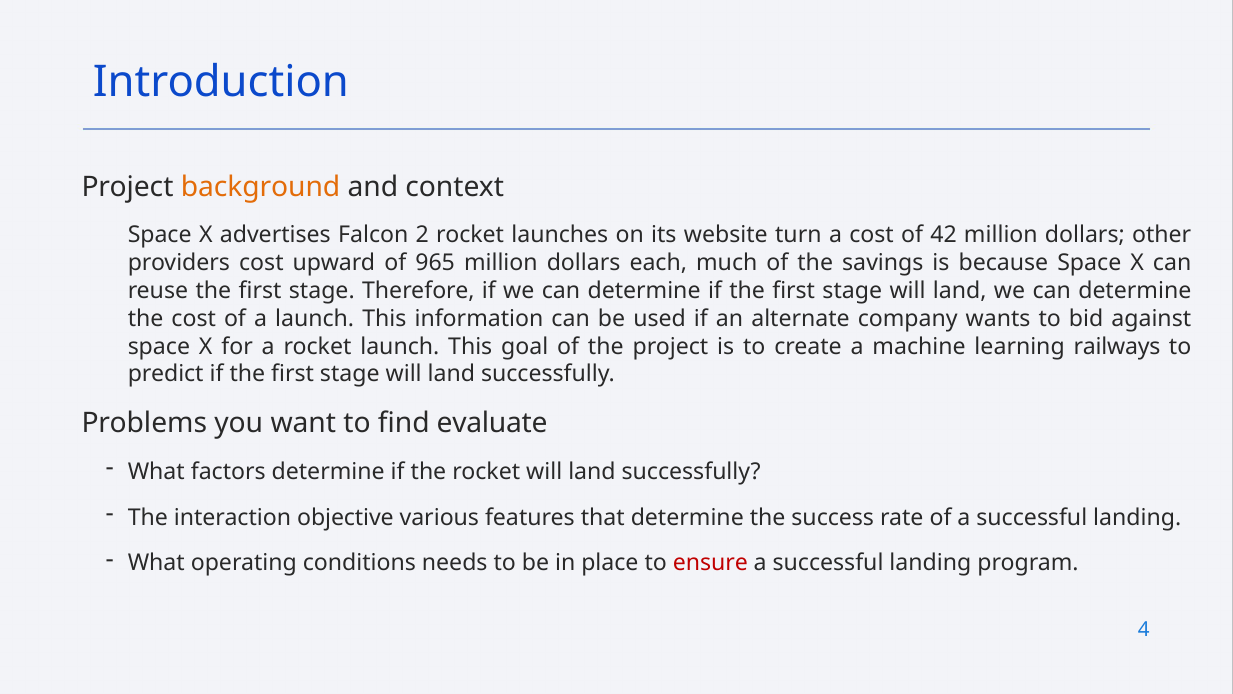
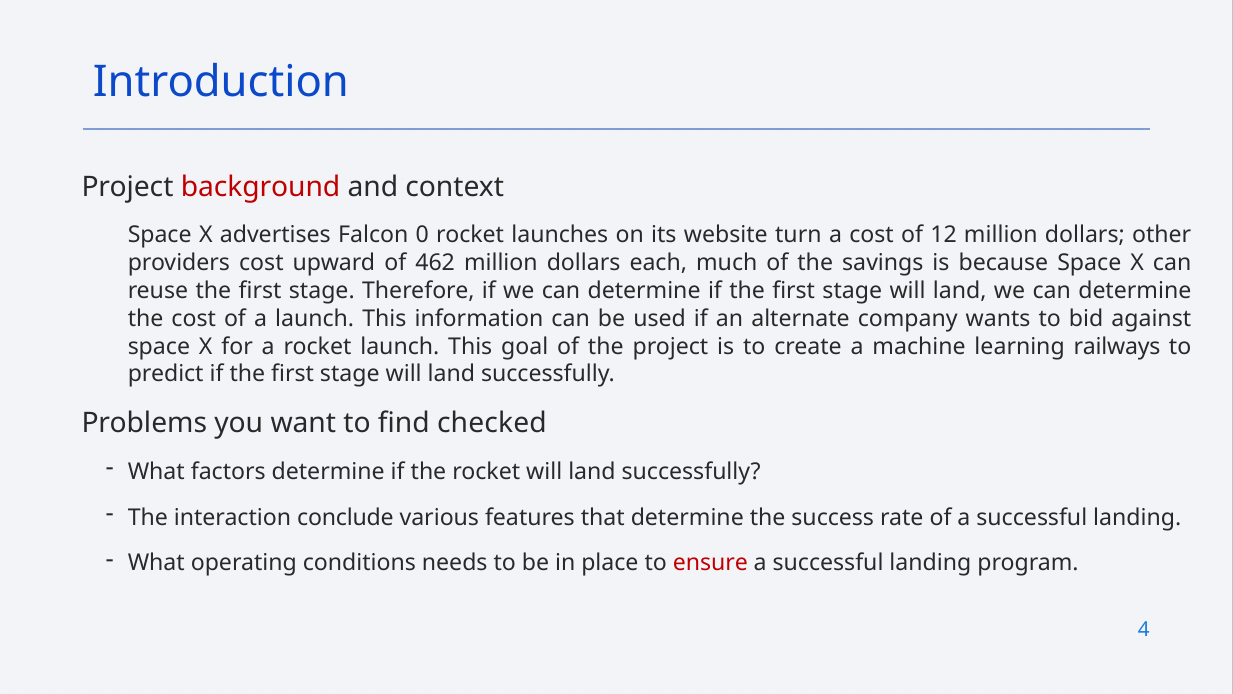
background colour: orange -> red (261, 187)
2: 2 -> 0 (422, 235)
42: 42 -> 12 (944, 235)
965: 965 -> 462 (435, 263)
evaluate: evaluate -> checked (492, 423)
objective: objective -> conclude (345, 517)
